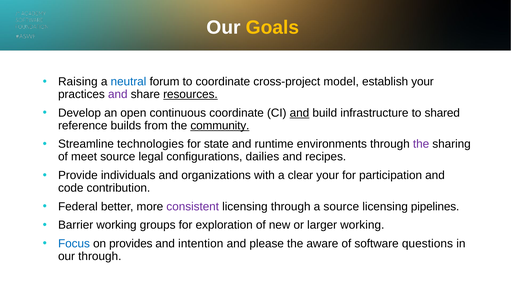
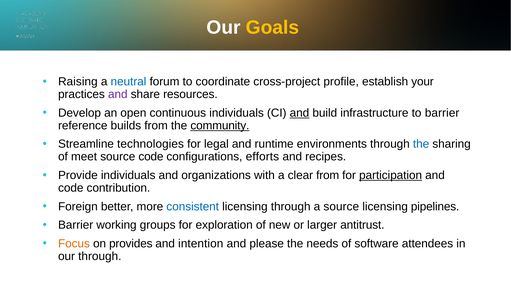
model: model -> profile (341, 81)
resources underline: present -> none (190, 94)
continuous coordinate: coordinate -> individuals (237, 113)
to shared: shared -> barrier (442, 113)
state: state -> legal (216, 144)
the colour: purple -> blue (421, 144)
source legal: legal -> code (151, 156)
dailies: dailies -> efforts (262, 156)
clear your: your -> from (328, 175)
participation underline: none -> present (391, 175)
Federal: Federal -> Foreign (78, 206)
consistent colour: purple -> blue (193, 206)
larger working: working -> antitrust (362, 225)
Focus colour: blue -> orange (74, 243)
aware: aware -> needs (322, 243)
questions: questions -> attendees (428, 243)
